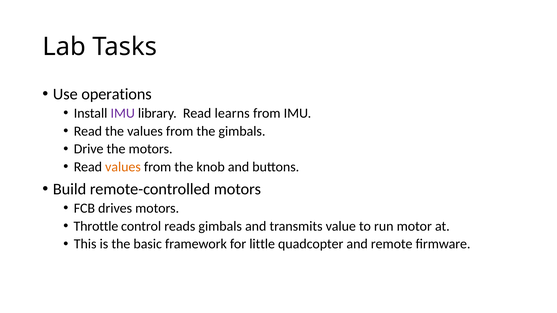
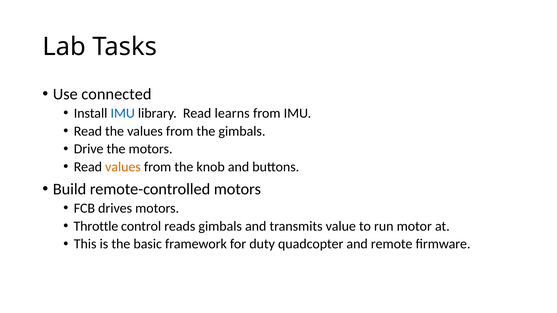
operations: operations -> connected (116, 94)
IMU colour: purple -> blue (123, 113)
little: little -> duty (262, 244)
